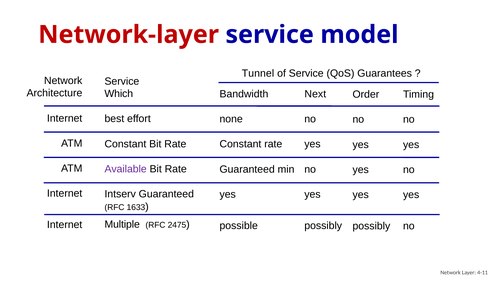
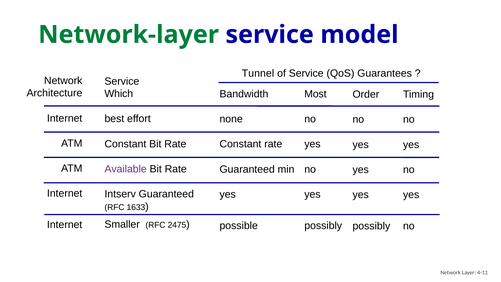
Network-layer colour: red -> green (129, 35)
Next: Next -> Most (315, 94)
Multiple: Multiple -> Smaller (122, 224)
